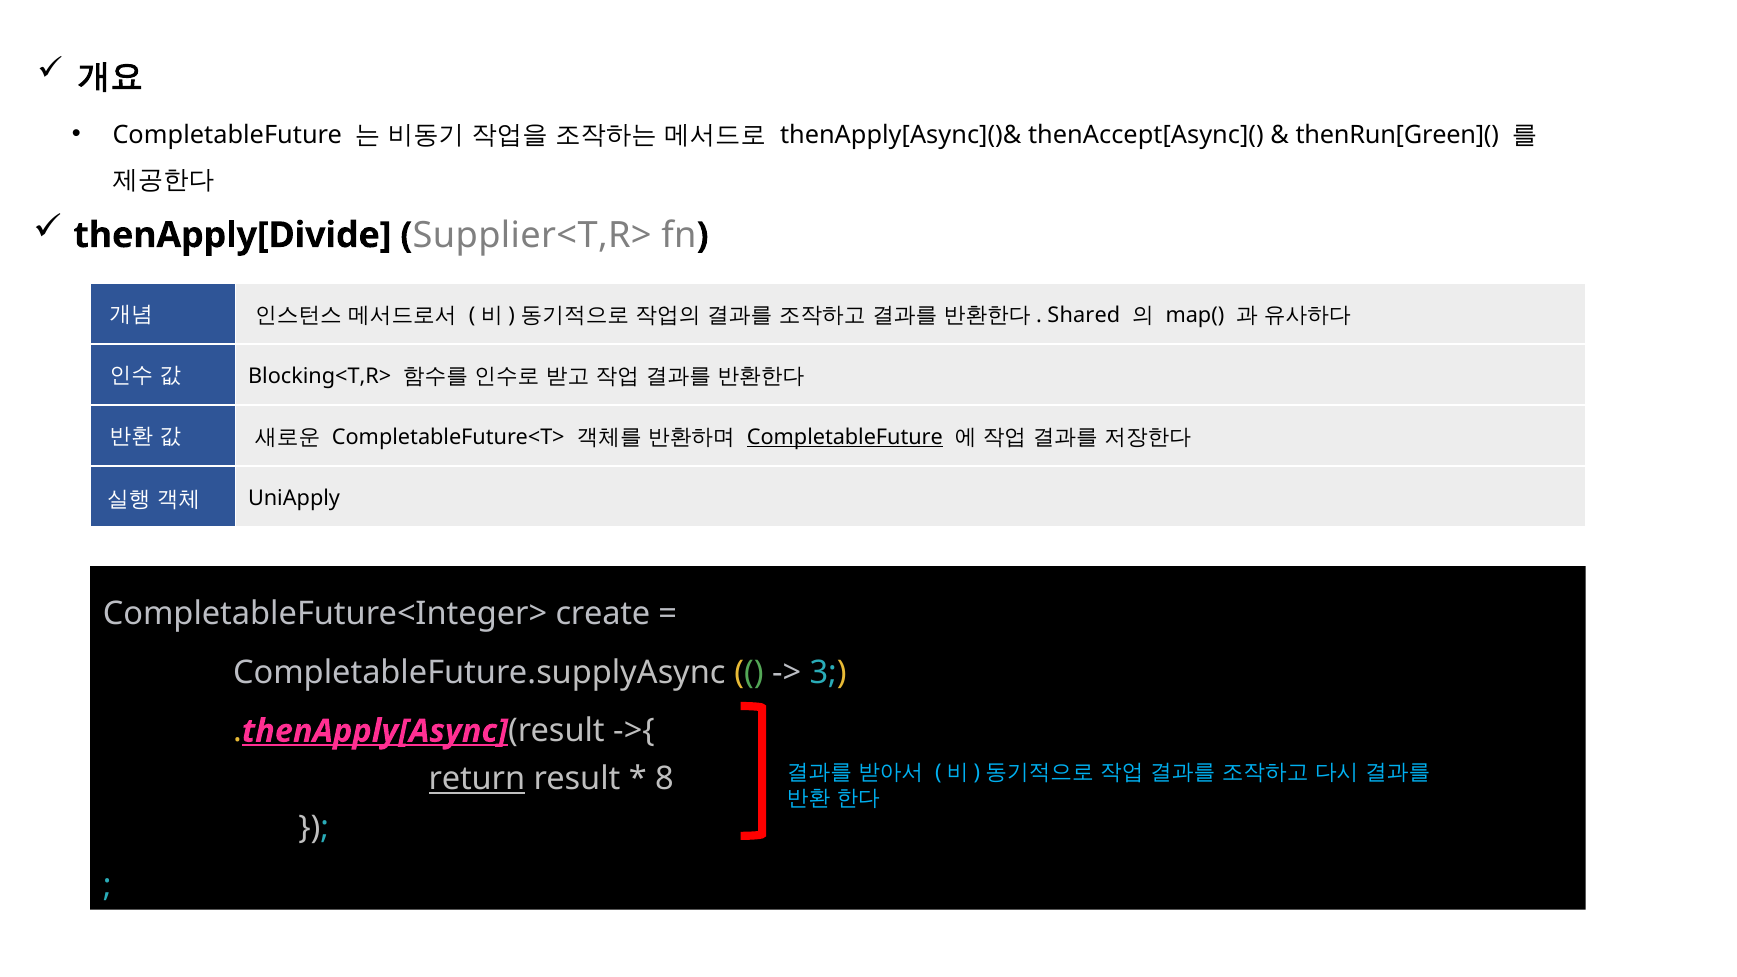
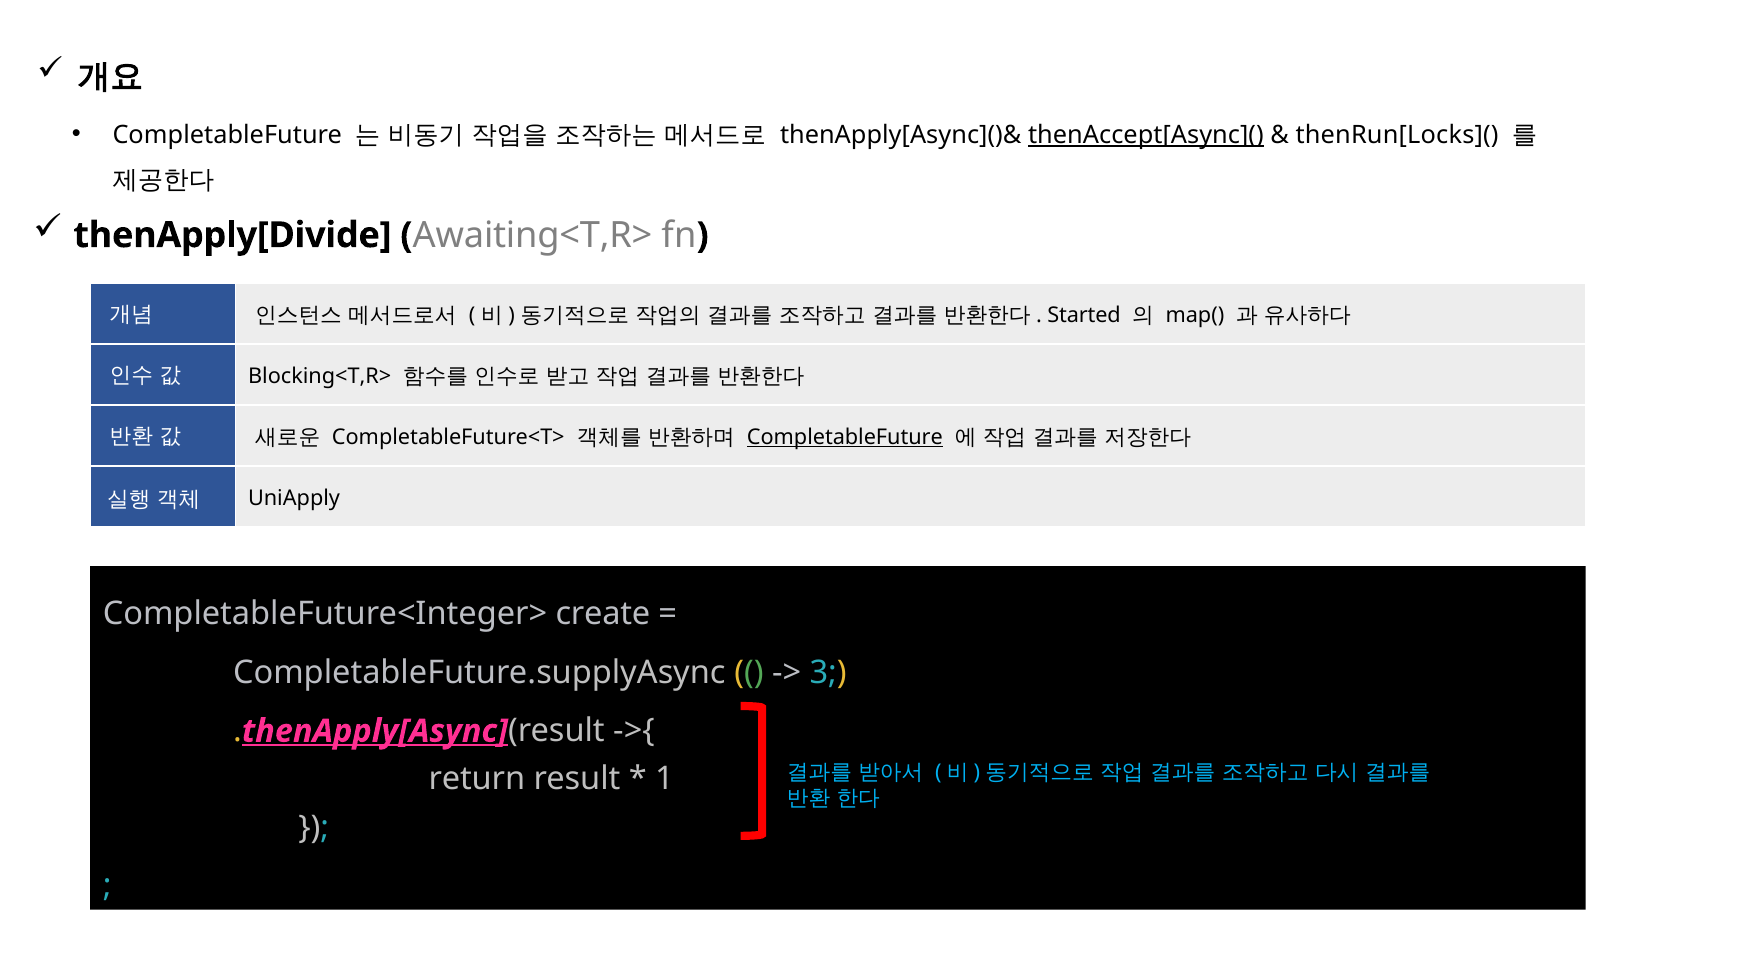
thenAccept[Async]( underline: none -> present (1146, 135)
thenRun[Green](: thenRun[Green]( -> thenRun[Locks]( (1397, 135)
Supplier<T,R>: Supplier<T,R> -> Awaiting<T,R> (533, 235)
Shared: Shared -> Started (1084, 316)
return underline: present -> none (477, 779)
8: 8 -> 1 (665, 779)
